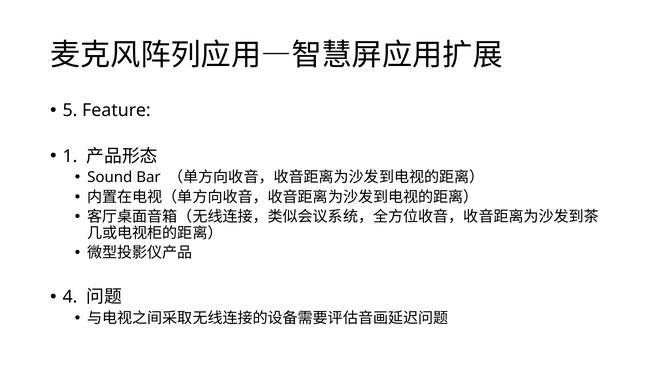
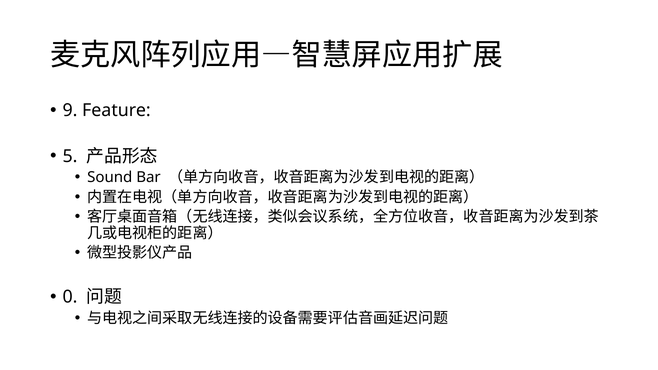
5: 5 -> 9 (70, 110)
1: 1 -> 5 (70, 156)
4: 4 -> 0 (70, 297)
